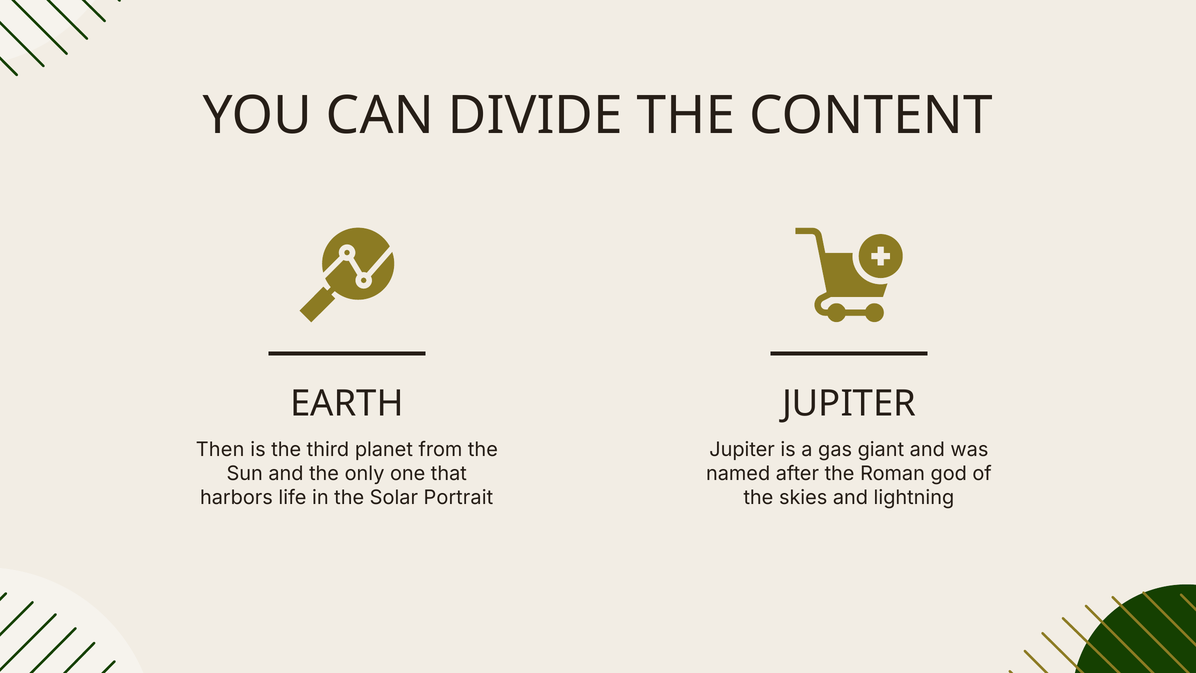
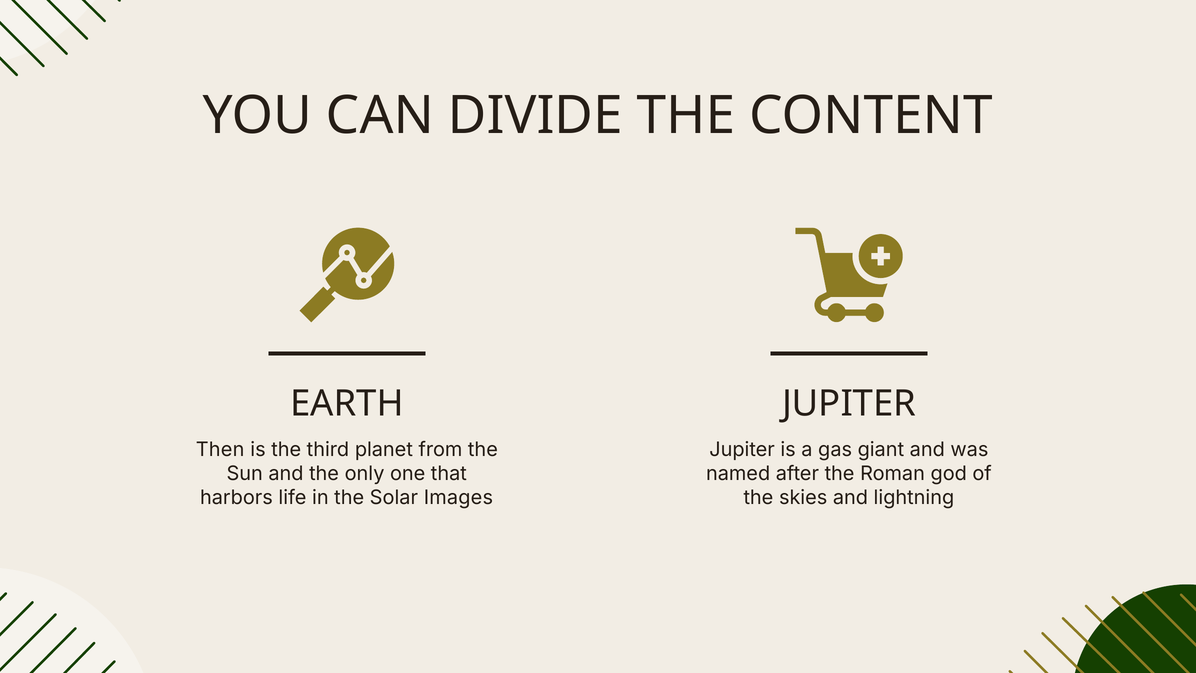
Portrait: Portrait -> Images (458, 498)
